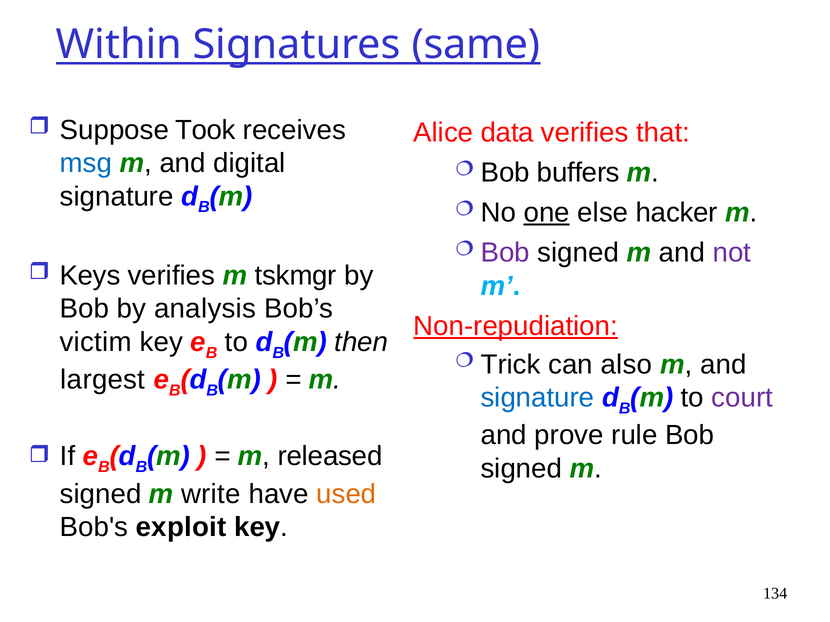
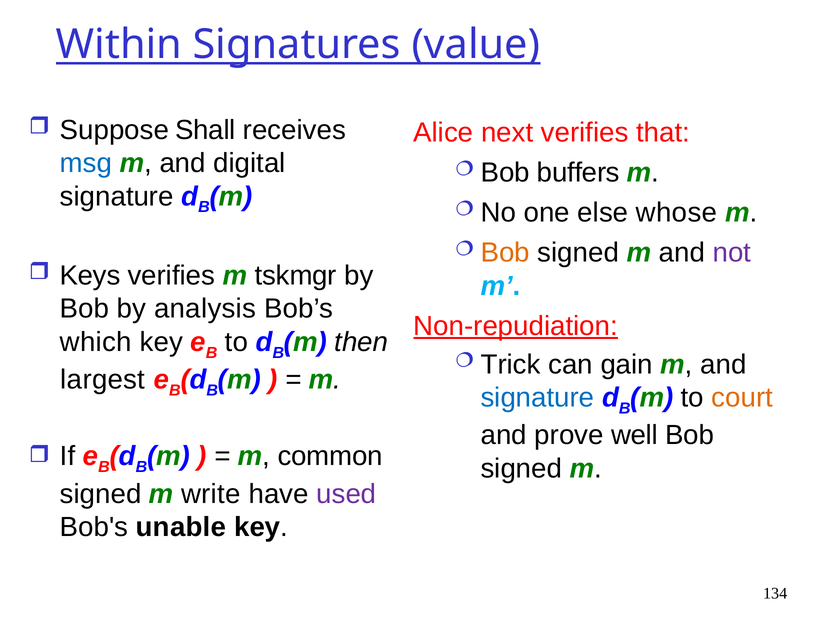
same: same -> value (476, 44)
Took: Took -> Shall (205, 130)
data: data -> next (507, 133)
one underline: present -> none (547, 213)
hacker: hacker -> whose (677, 213)
Bob colour: purple -> orange (505, 253)
victim: victim -> which (96, 342)
also: also -> gain (627, 365)
court colour: purple -> orange (742, 398)
rule: rule -> well (634, 436)
released: released -> common (330, 457)
used colour: orange -> purple (346, 494)
exploit: exploit -> unable (181, 528)
